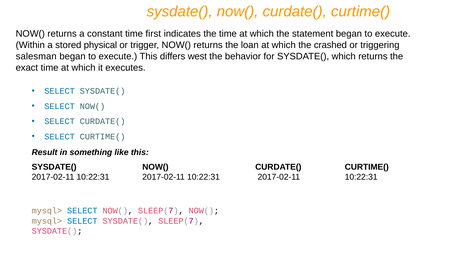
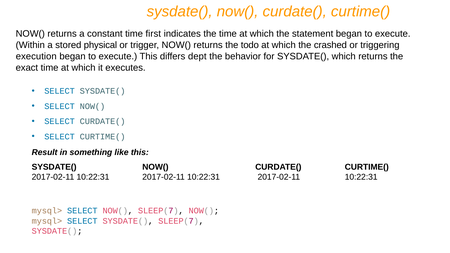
loan: loan -> todo (250, 45)
salesman: salesman -> execution (36, 56)
west: west -> dept (197, 56)
